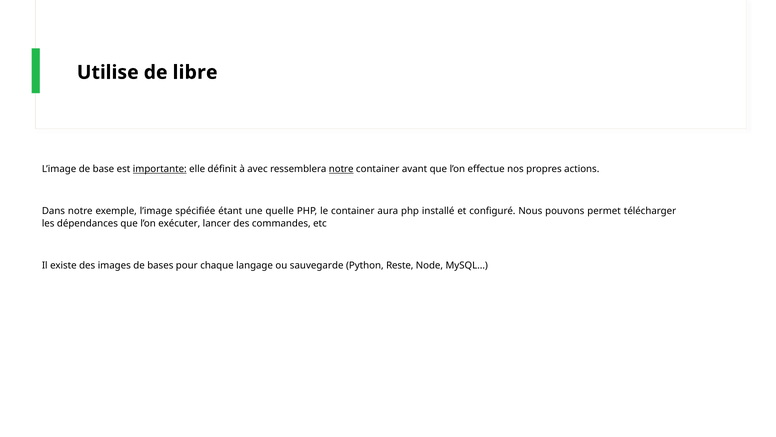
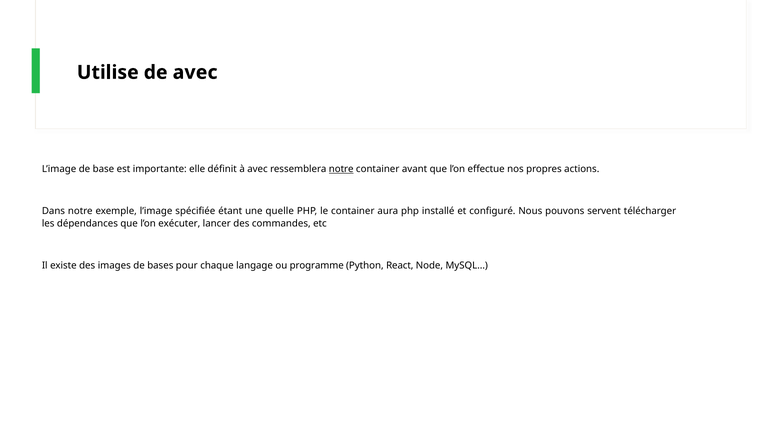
de libre: libre -> avec (195, 72)
importante underline: present -> none (160, 169)
permet: permet -> servent (604, 211)
sauvegarde: sauvegarde -> programme (317, 265)
Reste: Reste -> React (400, 265)
